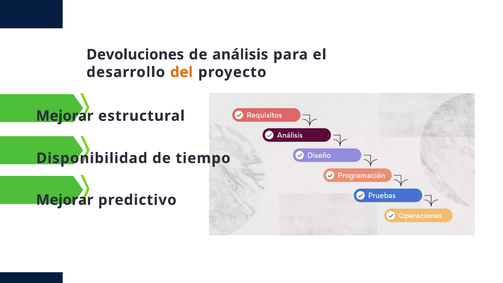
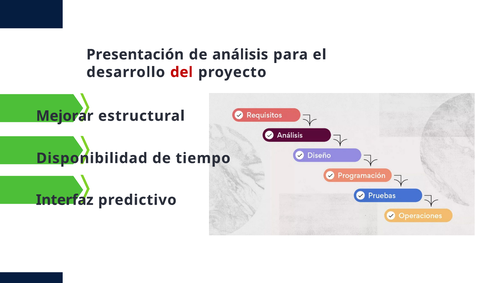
Devoluciones: Devoluciones -> Presentación (135, 55)
del colour: orange -> red (182, 72)
Mejorar: Mejorar -> Interfaz (65, 200)
